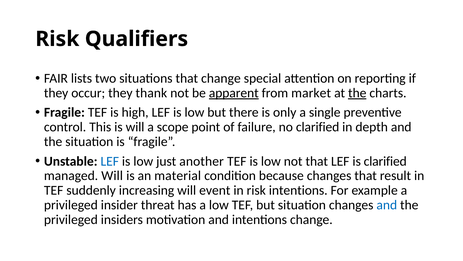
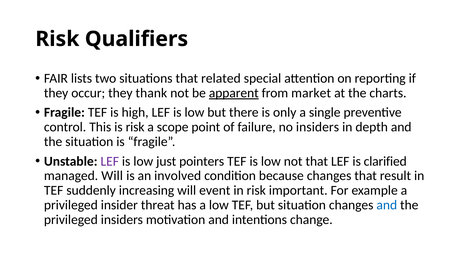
that change: change -> related (221, 78)
the underline: present -> none (357, 93)
is will: will -> risk (135, 127)
no clarified: clarified -> insiders (318, 127)
LEF colour: blue -> purple (110, 161)
another: another -> pointers (202, 161)
material: material -> involved (178, 175)
risk intentions: intentions -> important (298, 190)
